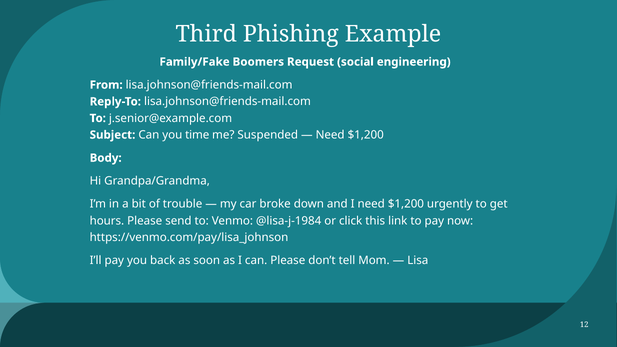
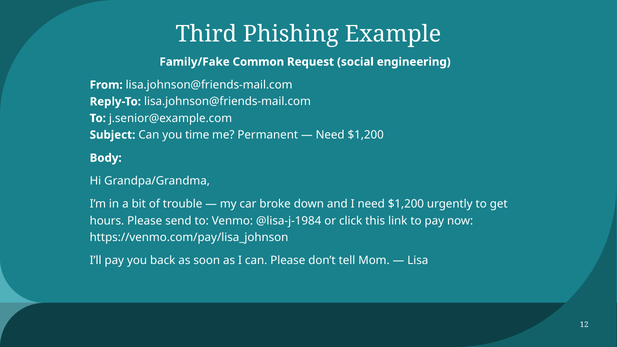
Boomers: Boomers -> Common (258, 62)
Suspended: Suspended -> Permanent (268, 135)
